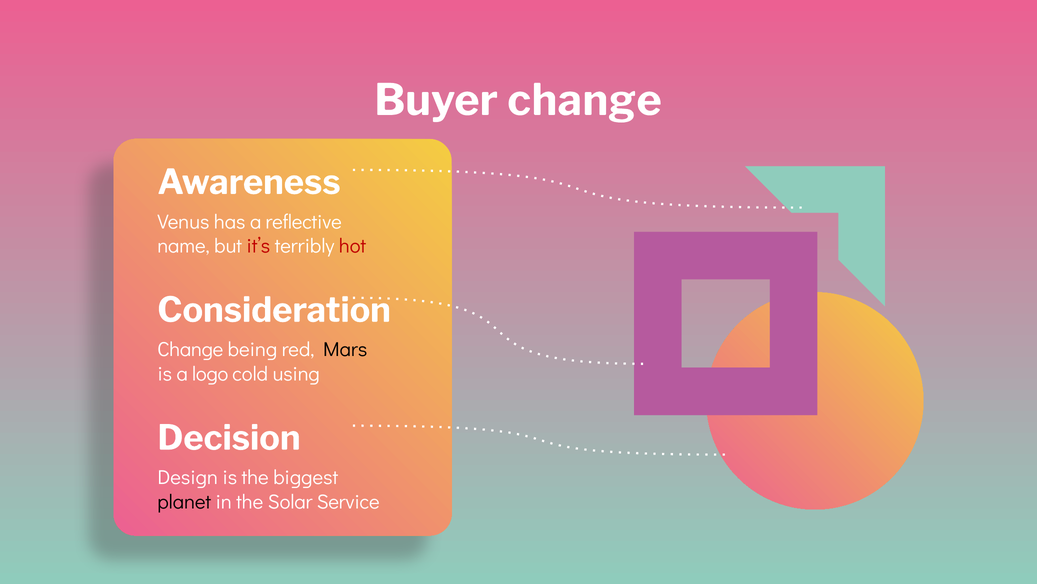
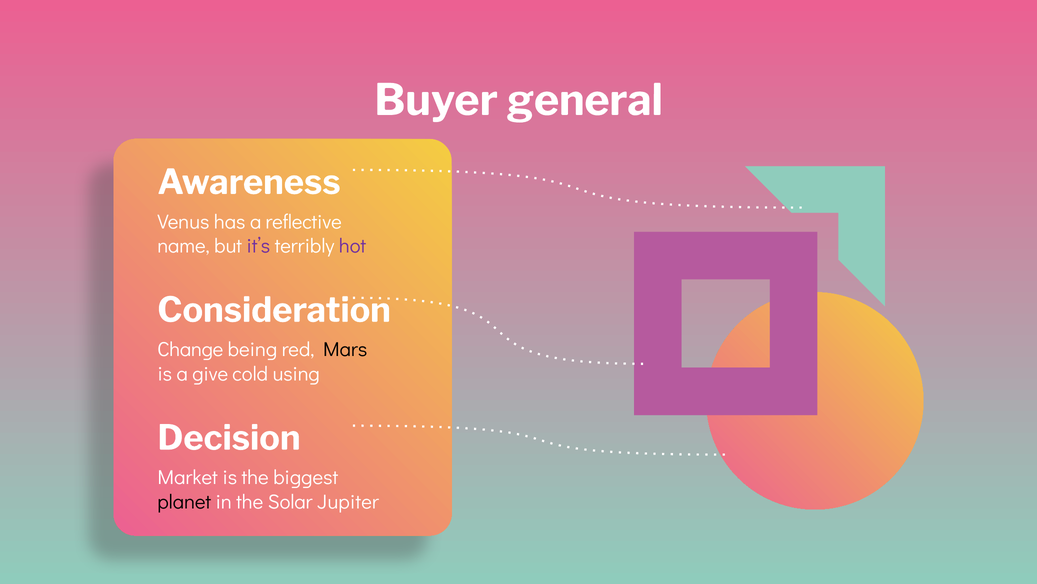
Buyer change: change -> general (585, 101)
it’s colour: red -> purple (258, 246)
hot colour: red -> purple (353, 246)
logo: logo -> give (210, 374)
Design: Design -> Market (188, 477)
Service: Service -> Jupiter (348, 501)
